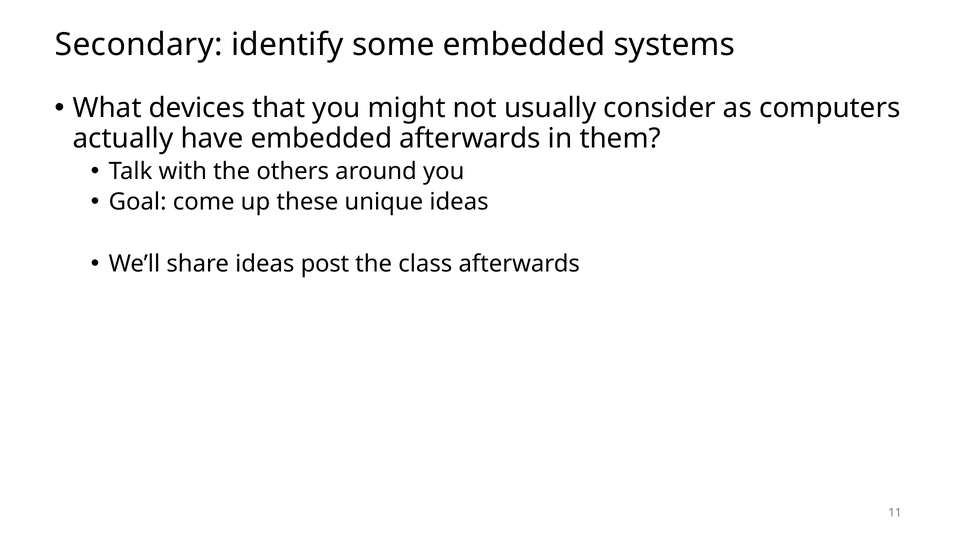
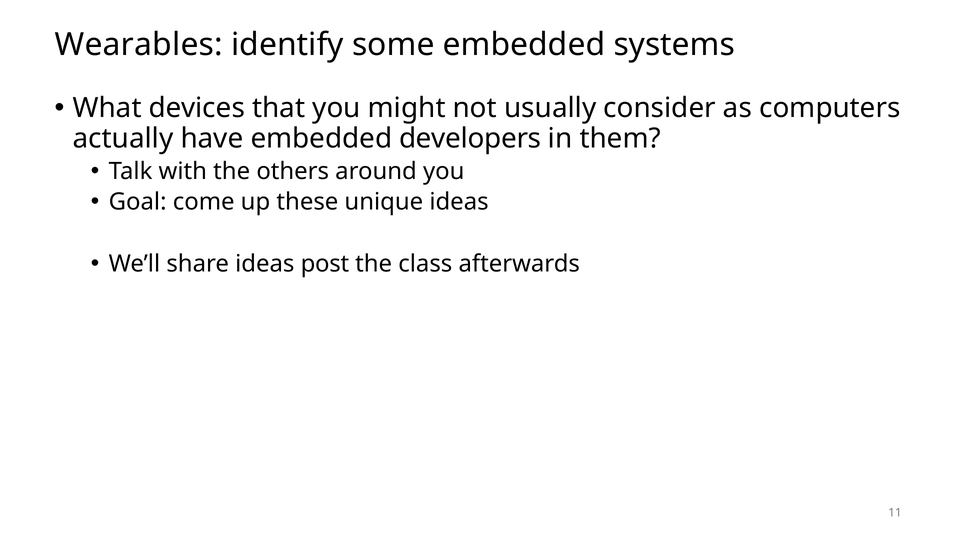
Secondary: Secondary -> Wearables (139, 45)
embedded afterwards: afterwards -> developers (470, 138)
